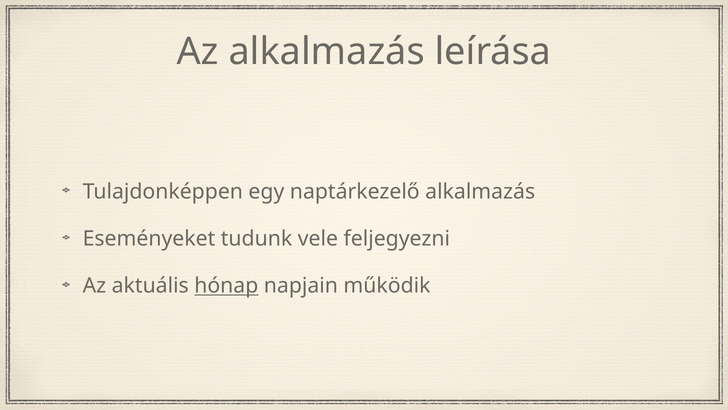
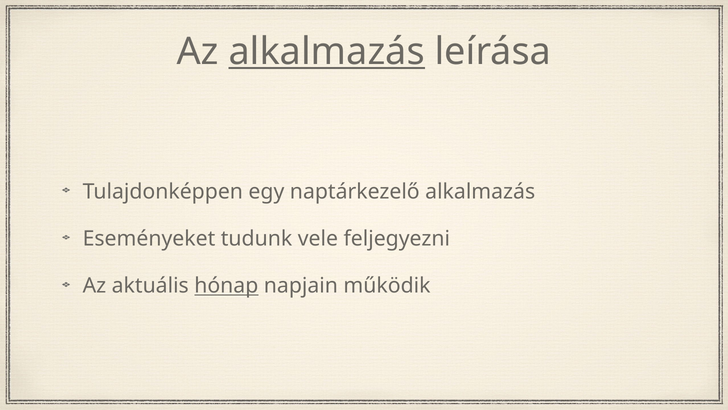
alkalmazás underline: none -> present (327, 52)
